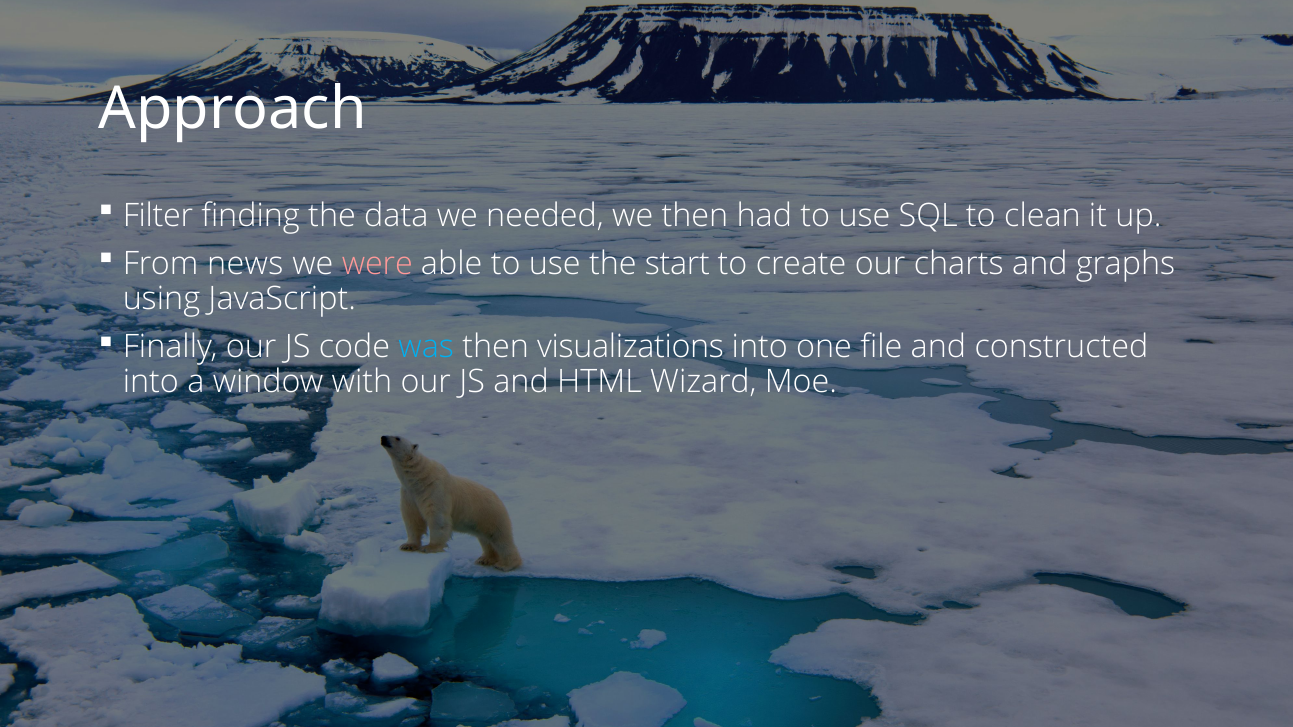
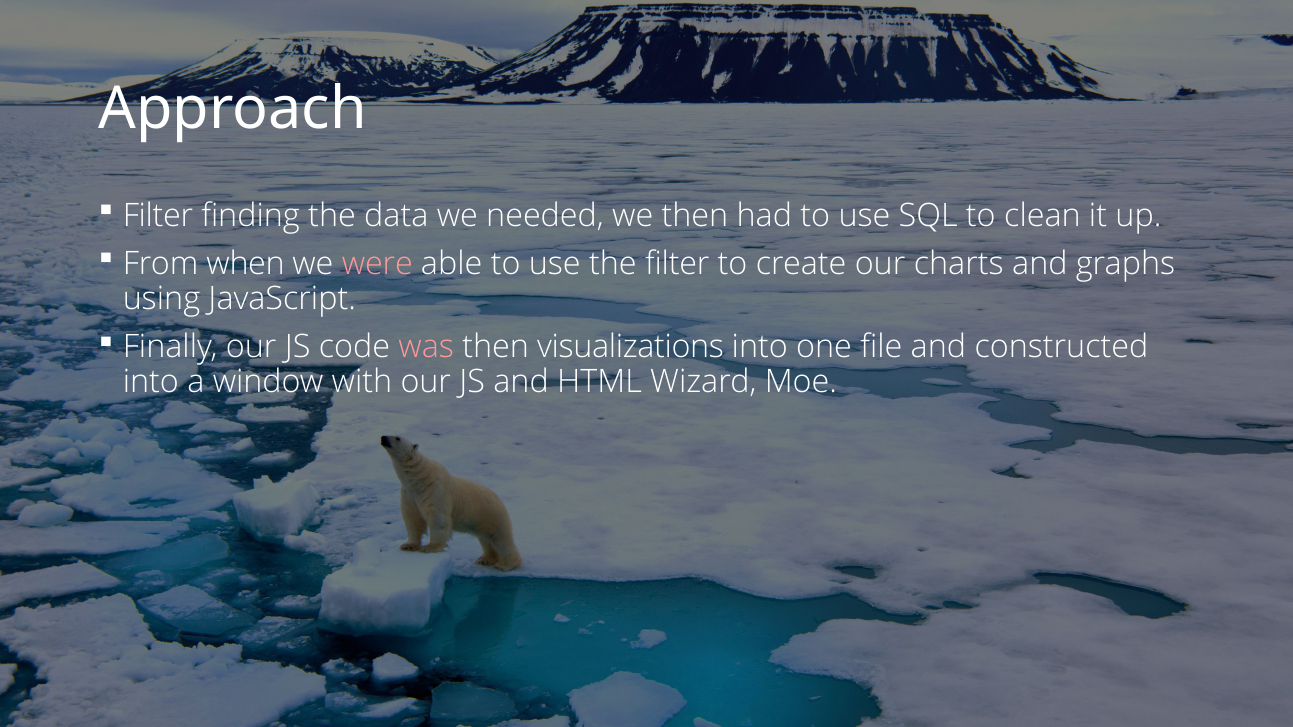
news: news -> when (246, 264)
the start: start -> filter (677, 264)
was colour: light blue -> pink (426, 347)
